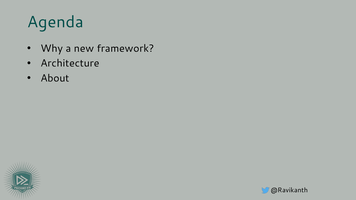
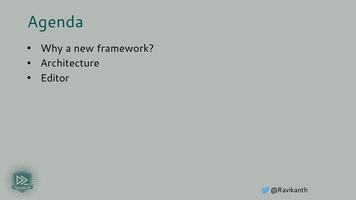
About: About -> Editor (55, 78)
